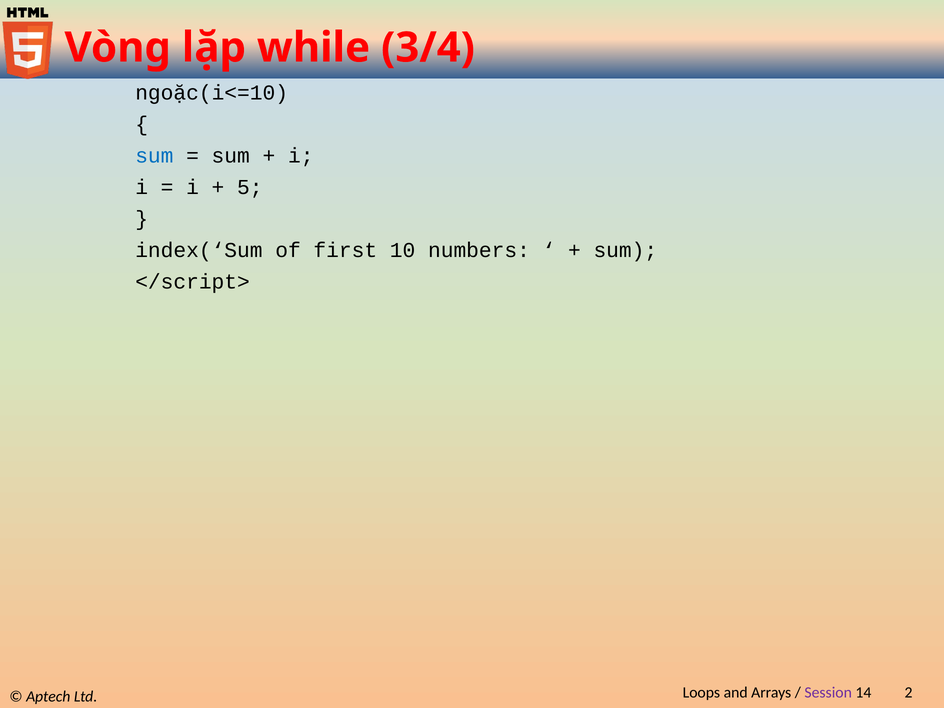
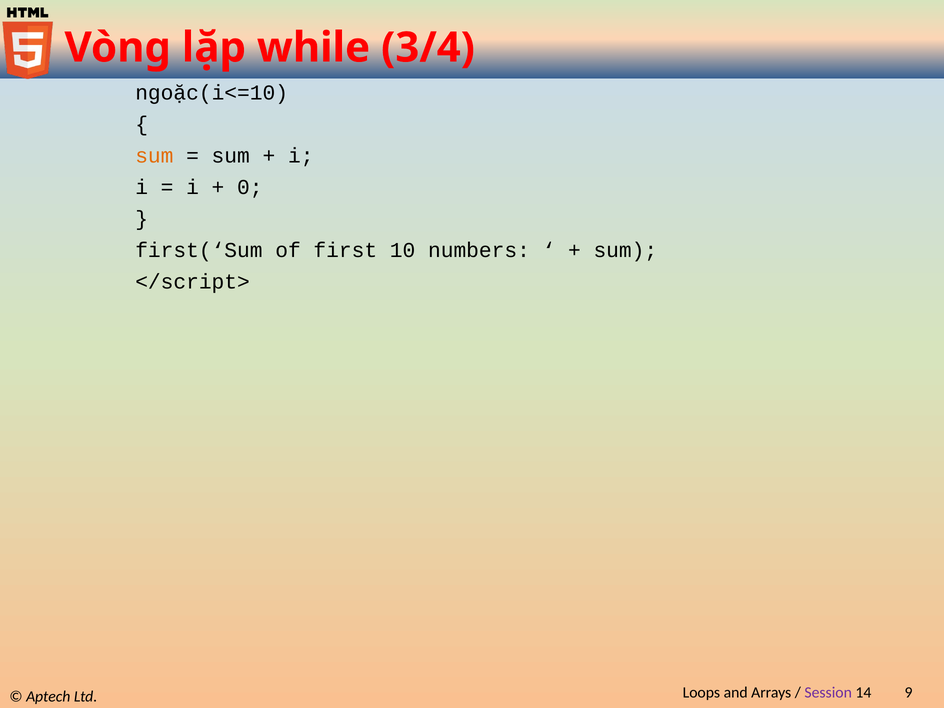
sum colour: blue -> orange (154, 156)
5: 5 -> 0 (250, 187)
index(‘Sum: index(‘Sum -> first(‘Sum (199, 250)
2: 2 -> 9 (909, 692)
